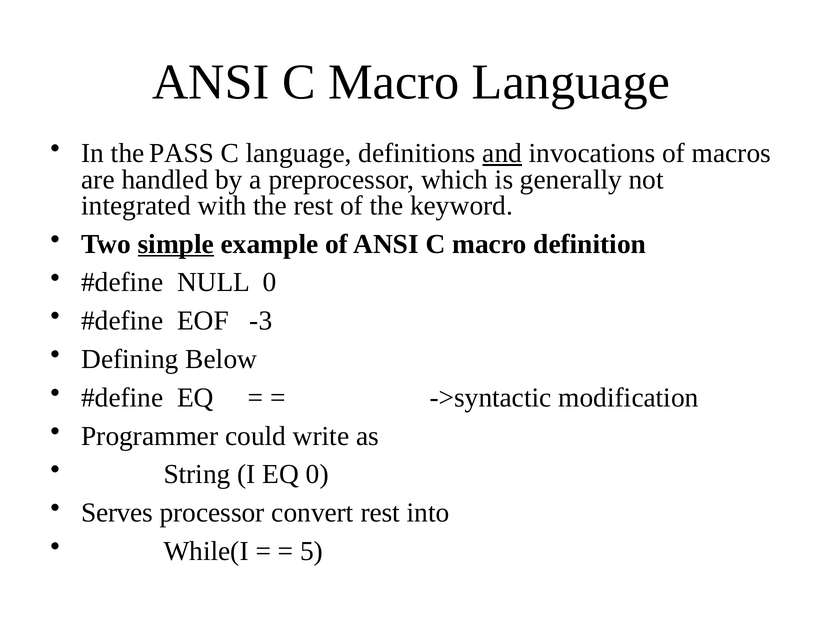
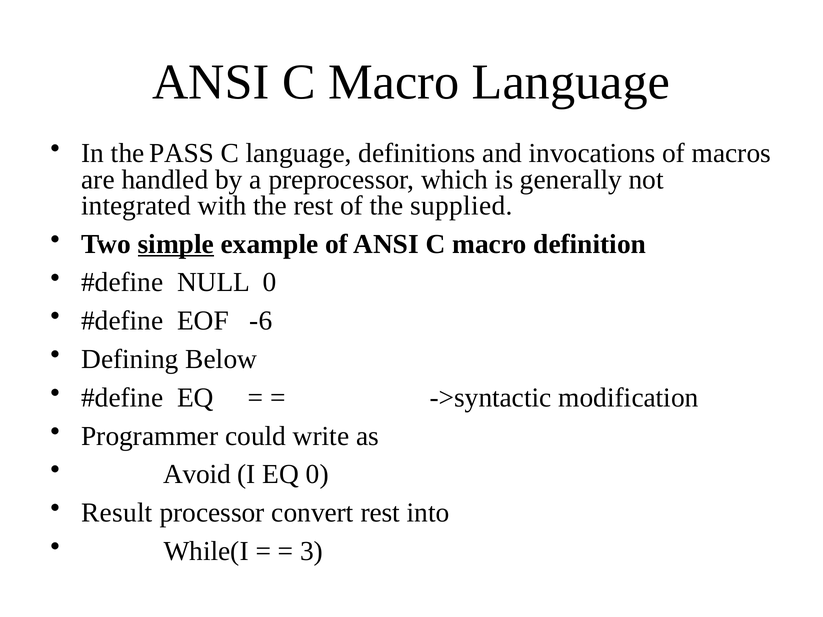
and underline: present -> none (502, 153)
keyword: keyword -> supplied (461, 206)
-3: -3 -> -6 (261, 321)
String: String -> Avoid (197, 475)
Serves: Serves -> Result (117, 513)
5: 5 -> 3 (312, 551)
